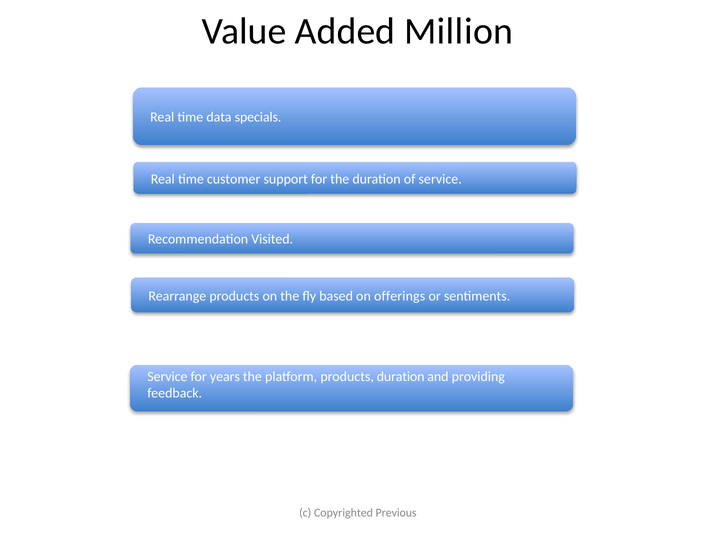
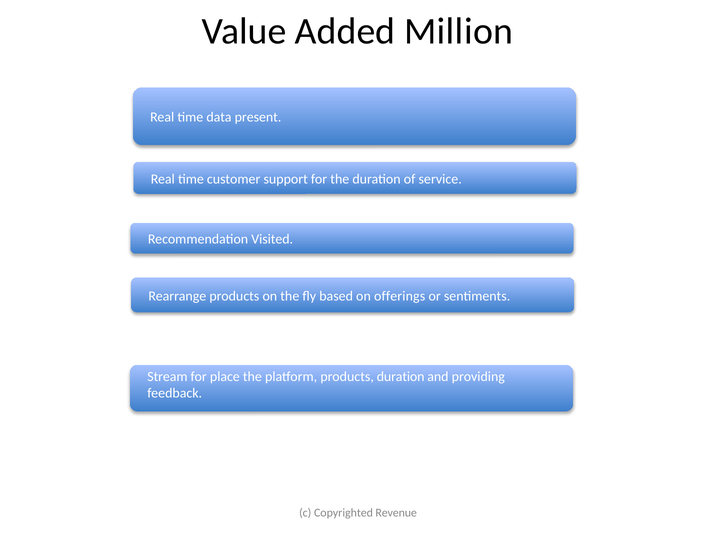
specials: specials -> present (258, 117)
Service: Service -> Stream (167, 377)
years: years -> place (225, 377)
Previous: Previous -> Revenue (396, 513)
